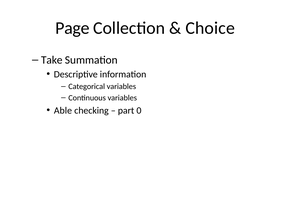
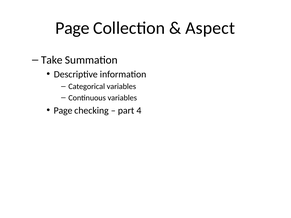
Choice: Choice -> Aspect (210, 28)
Able: Able -> Page (63, 111)
0: 0 -> 4 (139, 111)
